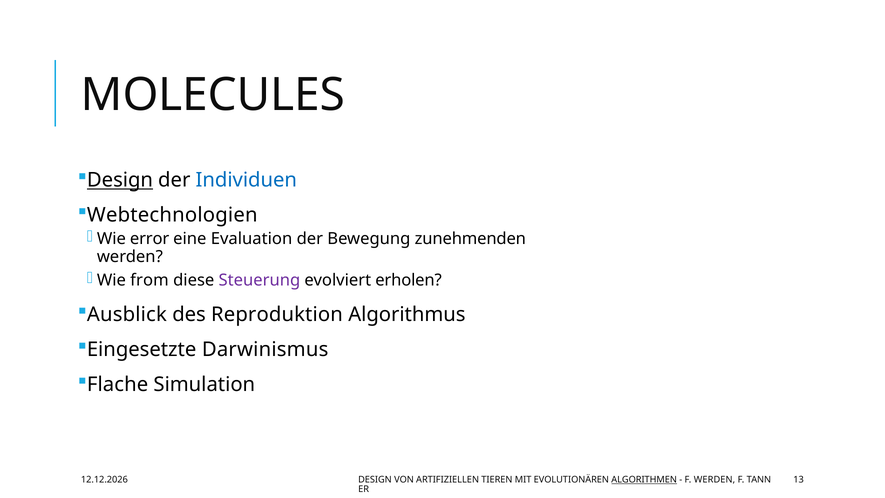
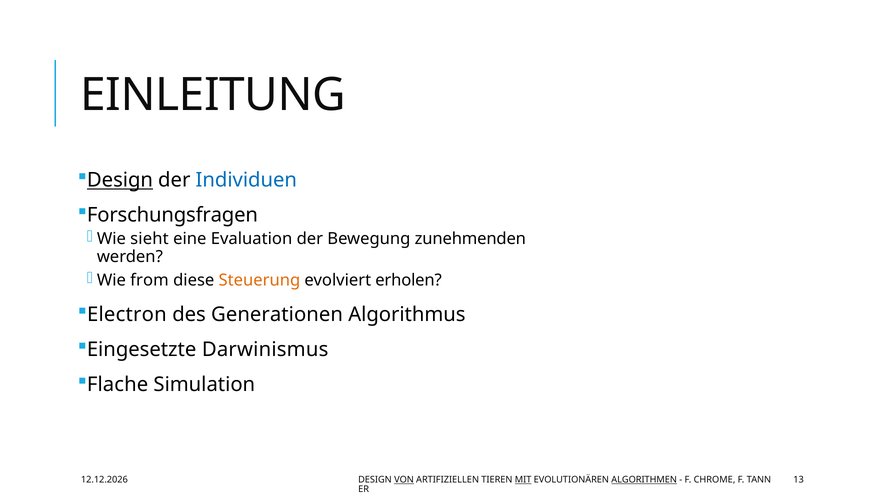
MOLECULES: MOLECULES -> EINLEITUNG (213, 95)
Webtechnologien: Webtechnologien -> Forschungsfragen (172, 215)
error: error -> sieht (149, 239)
Steuerung colour: purple -> orange (259, 280)
Ausblick: Ausblick -> Electron (127, 315)
Reproduktion: Reproduktion -> Generationen (277, 315)
VON underline: none -> present (404, 480)
MIT underline: none -> present (523, 480)
F WERDEN: WERDEN -> CHROME (714, 480)
